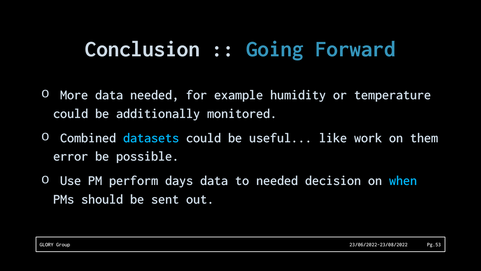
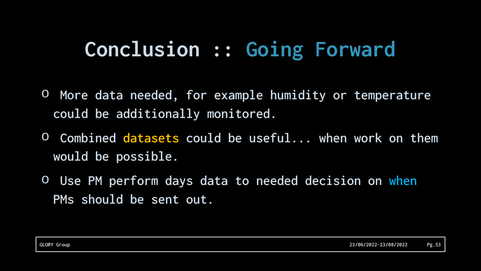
datasets colour: light blue -> yellow (151, 138)
useful like: like -> when (333, 138)
error: error -> would (71, 156)
